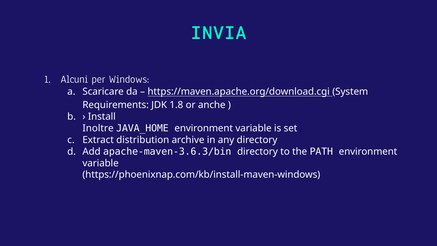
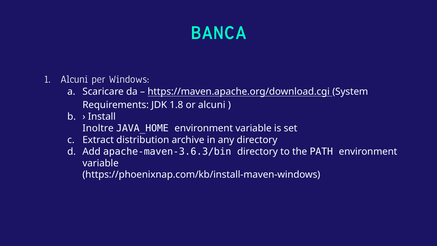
INVIA: INVIA -> BANCA (218, 33)
or anche: anche -> alcuni (212, 105)
